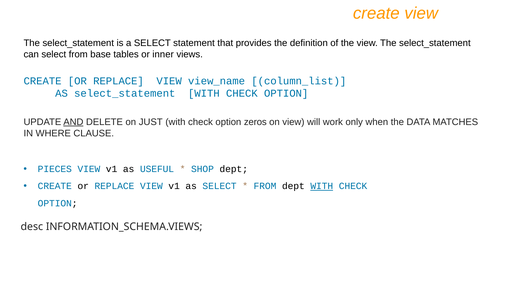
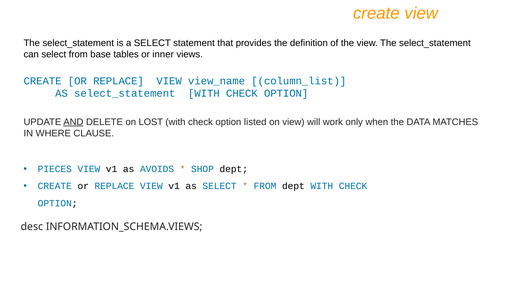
JUST: JUST -> LOST (151, 122)
zeros: zeros -> listed (255, 122)
USEFUL: USEFUL -> AVOIDS (157, 169)
WITH underline: present -> none (322, 186)
